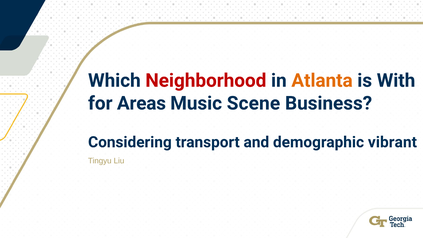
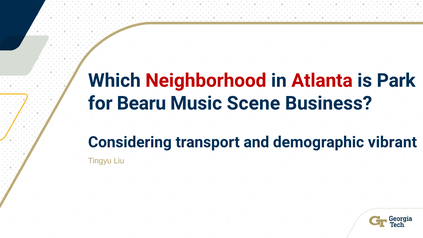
Atlanta colour: orange -> red (322, 81)
With: With -> Park (396, 81)
Areas: Areas -> Bearu (141, 103)
